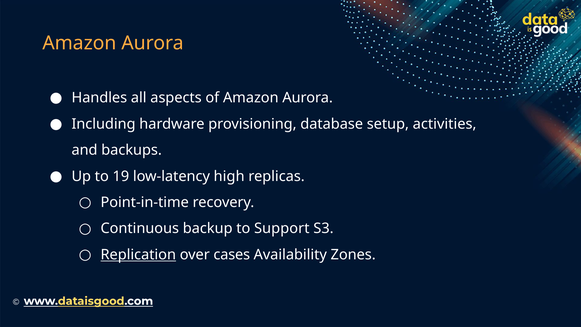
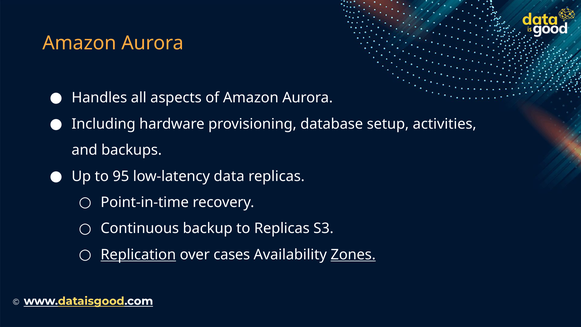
19: 19 -> 95 (121, 176)
high: high -> data (229, 176)
to Support: Support -> Replicas (282, 228)
Zones underline: none -> present (353, 255)
